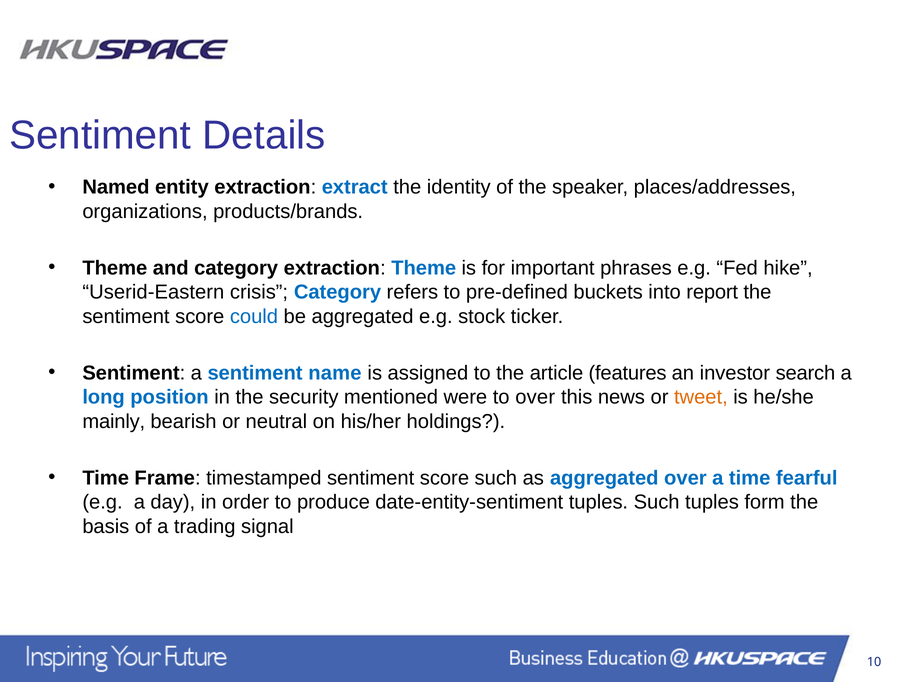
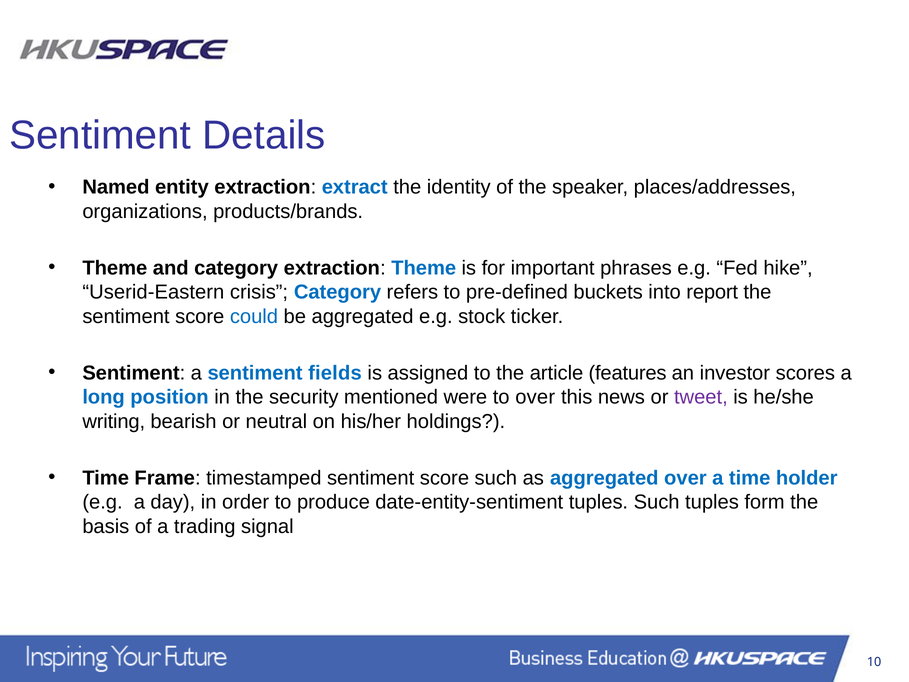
name: name -> fields (335, 373)
search: search -> scores (805, 373)
tweet colour: orange -> purple (701, 397)
mainly: mainly -> writing (114, 421)
fearful: fearful -> holder (807, 478)
